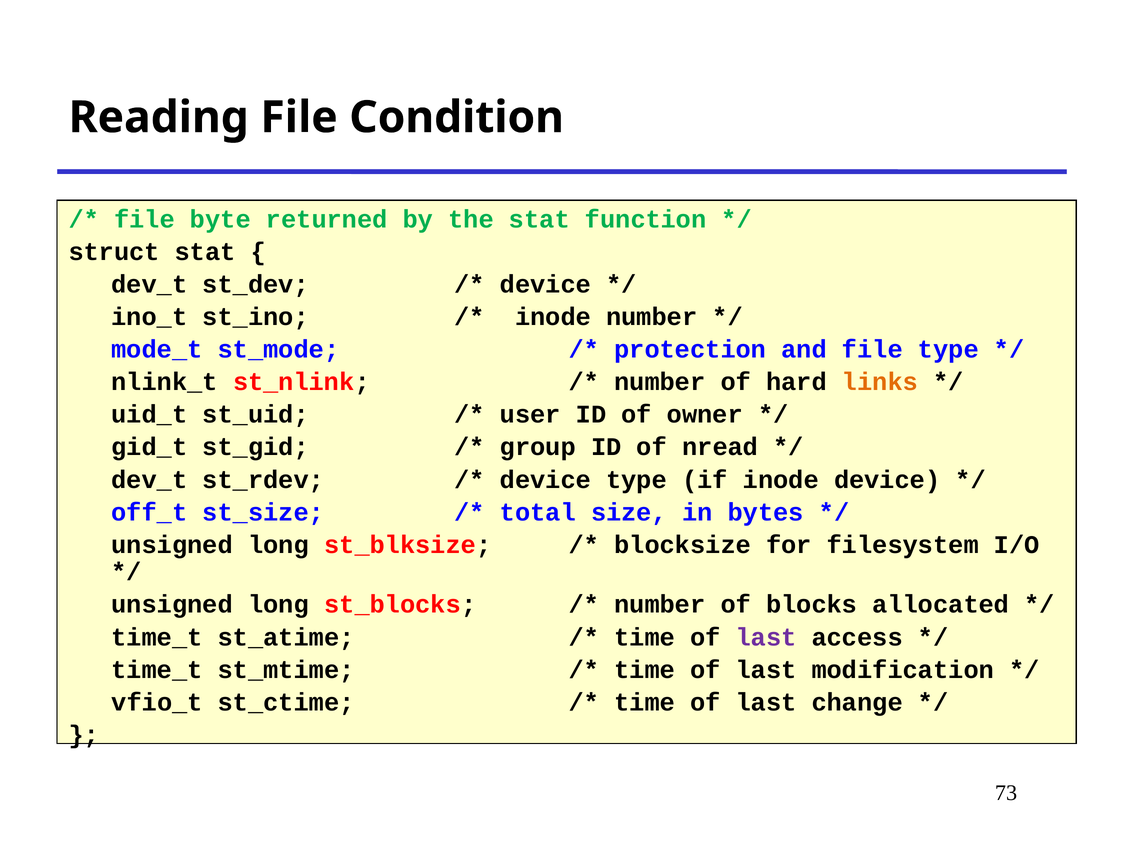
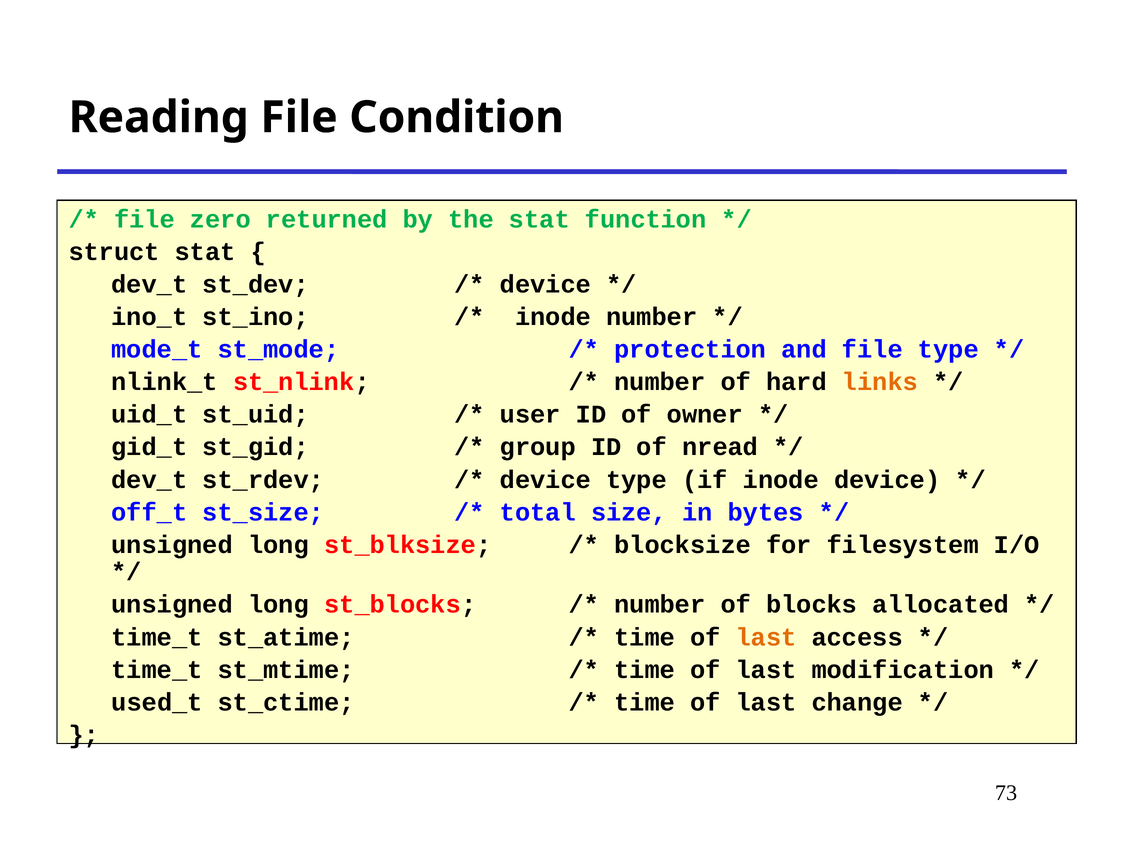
byte: byte -> zero (220, 219)
last colour: purple -> orange (766, 637)
vfio_t: vfio_t -> used_t (157, 702)
